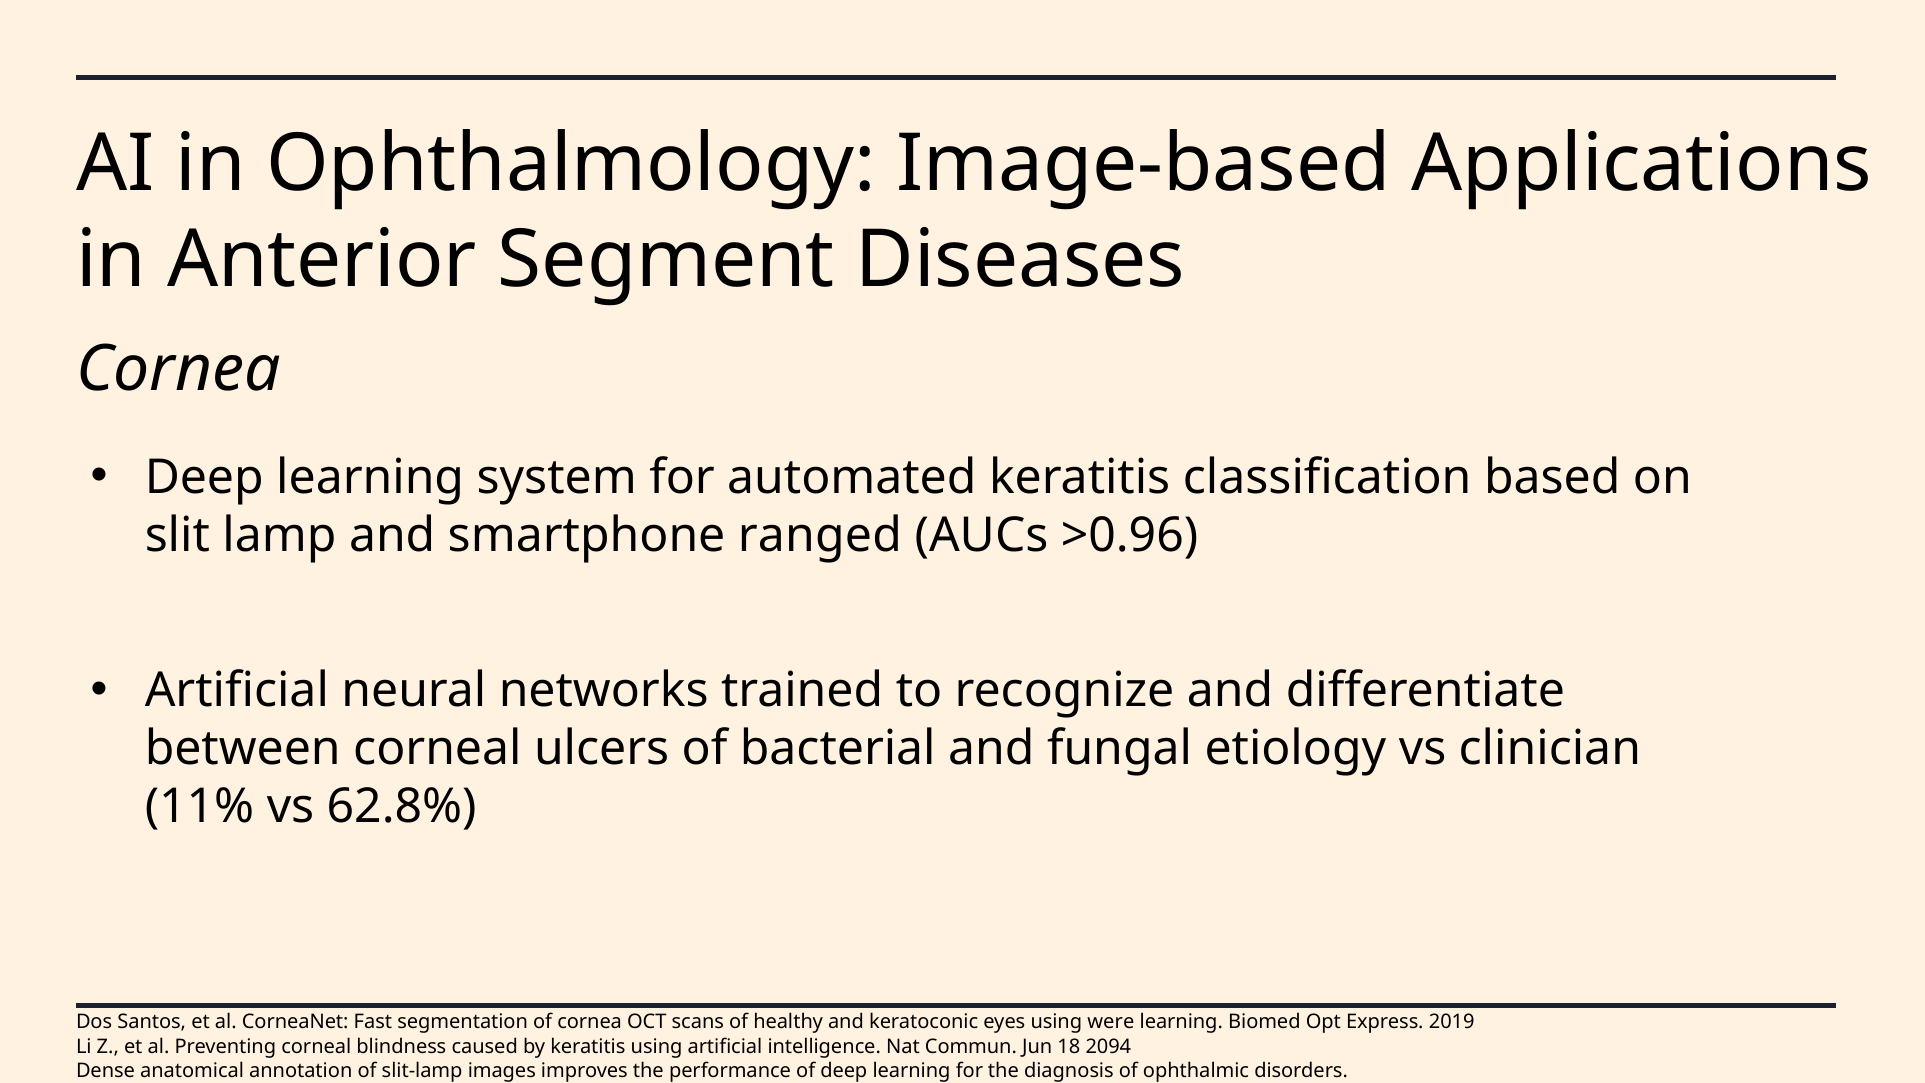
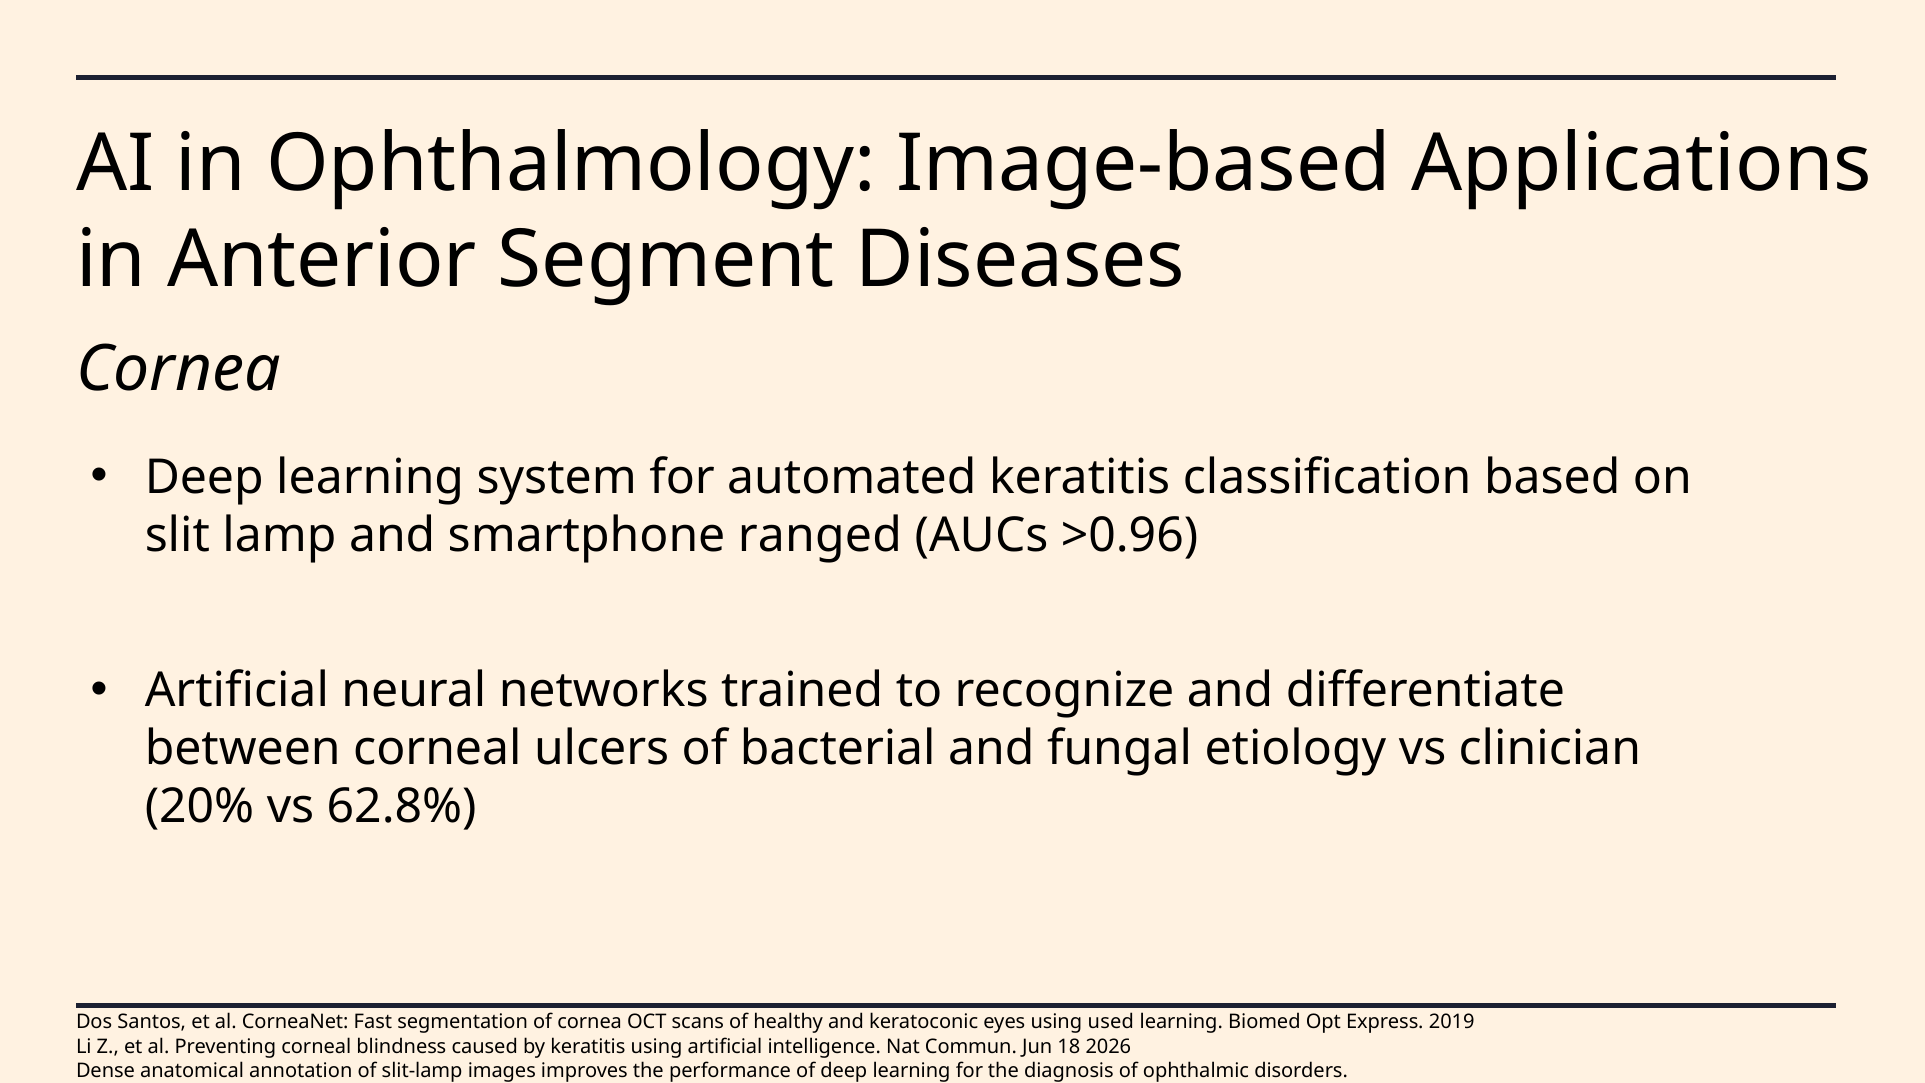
11%: 11% -> 20% (200, 806)
were: were -> used (1111, 1022)
2094: 2094 -> 2026 (1108, 1046)
